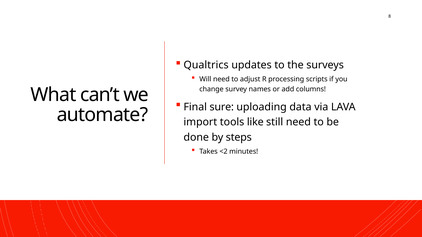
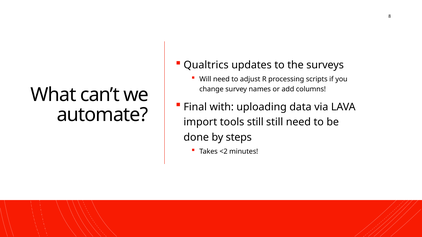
sure: sure -> with (222, 107)
tools like: like -> still (255, 122)
